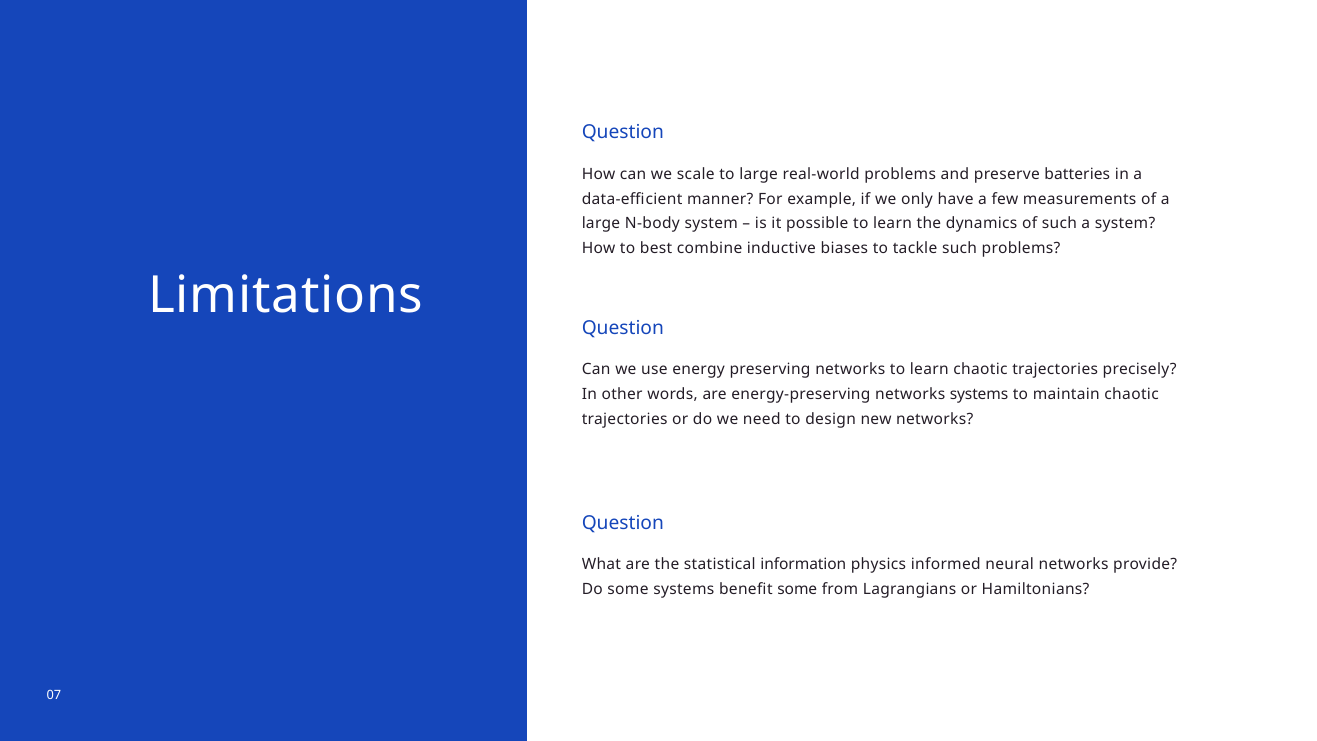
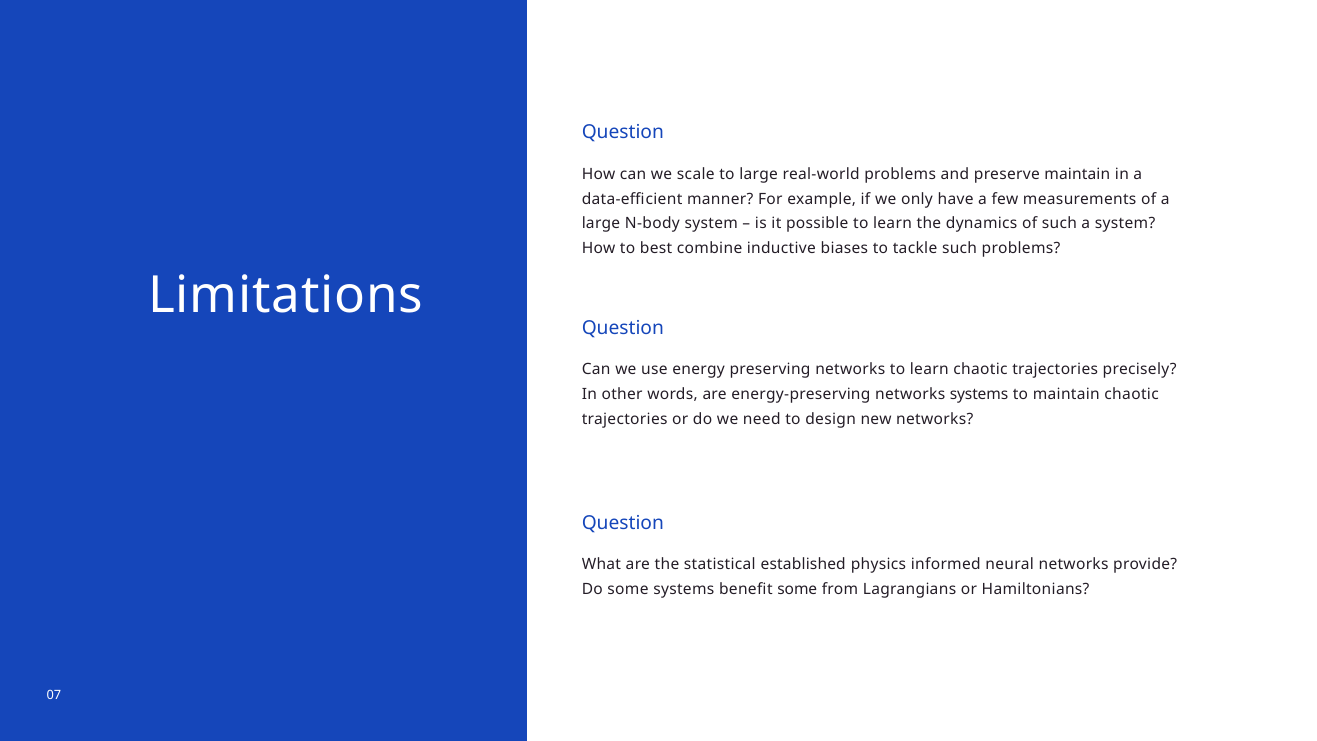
preserve batteries: batteries -> maintain (1077, 174)
information: information -> established (803, 564)
